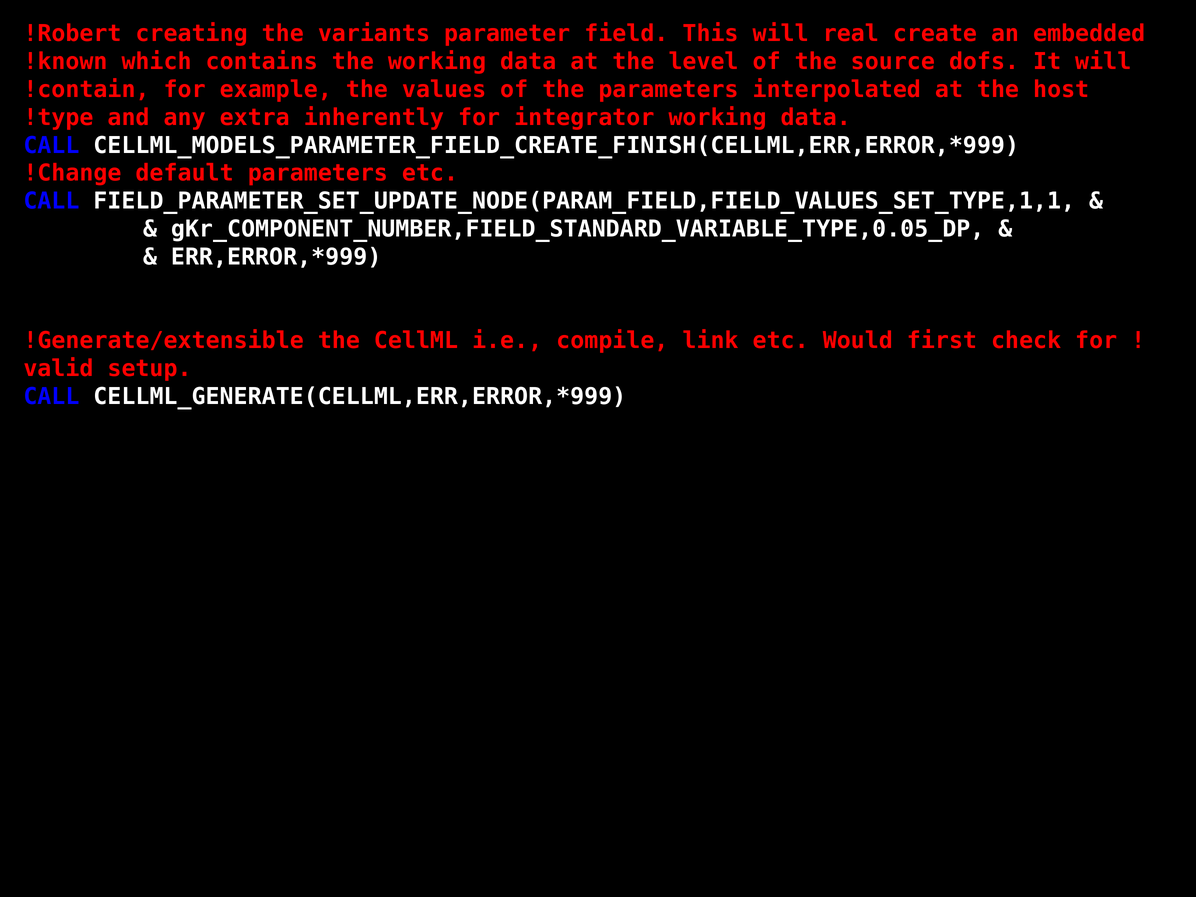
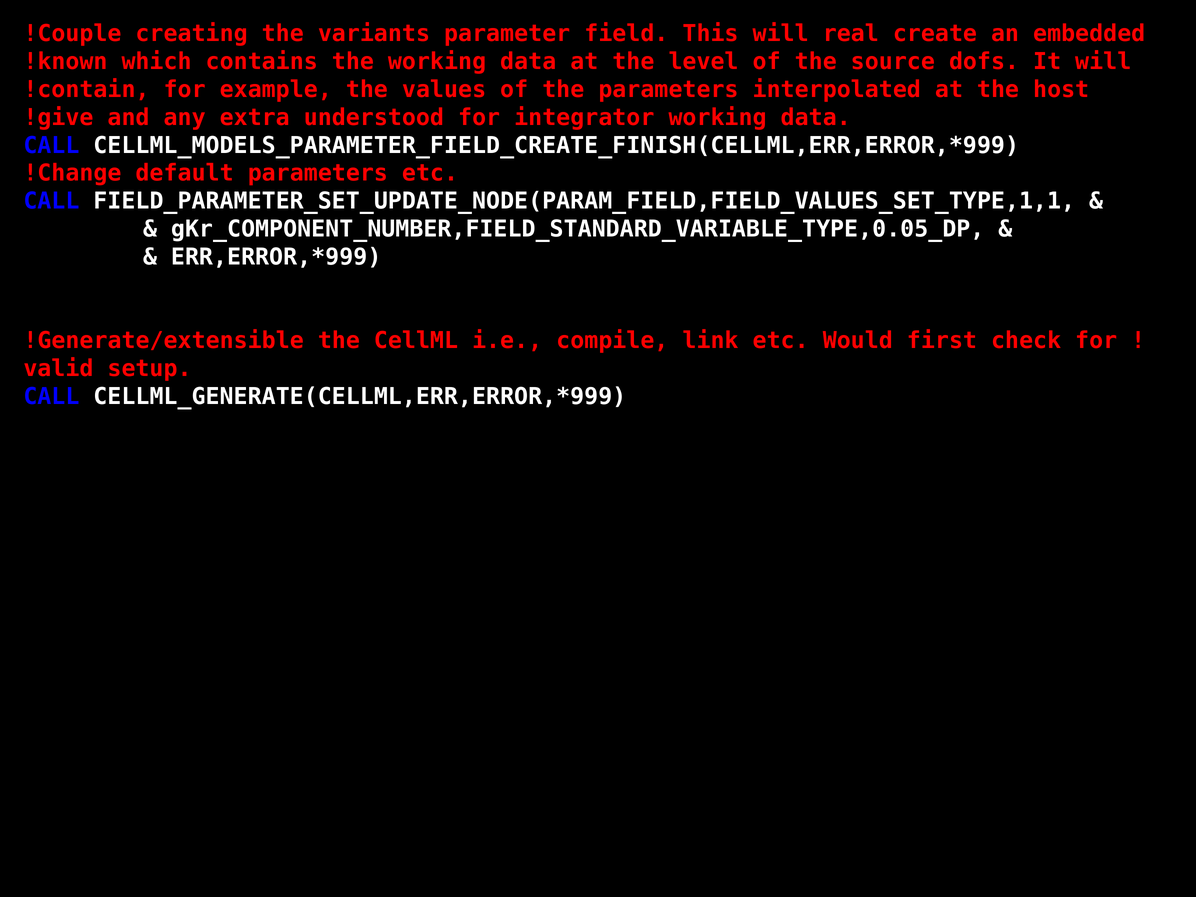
!Robert: !Robert -> !Couple (72, 34)
!type: !type -> !give (58, 117)
inherently: inherently -> understood (374, 117)
